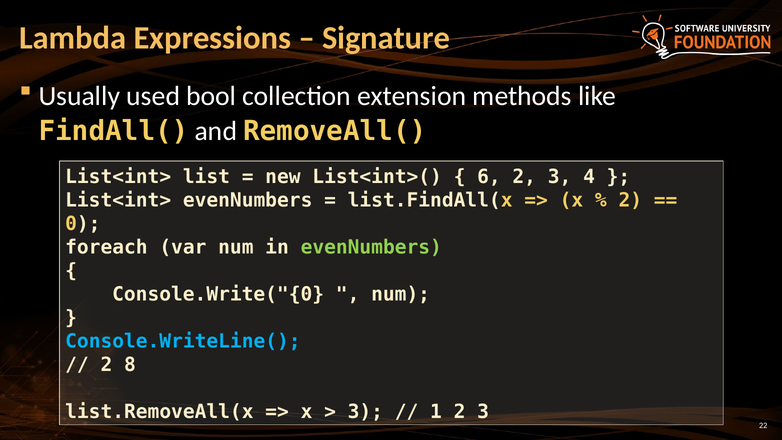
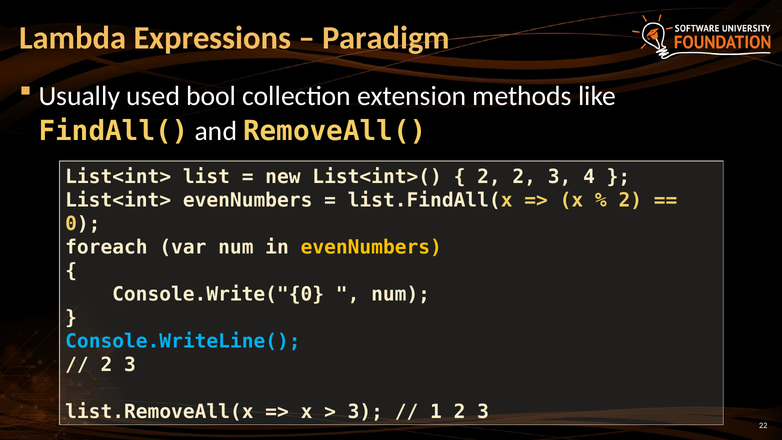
Signature: Signature -> Paradigm (386, 38)
6: 6 -> 2 (489, 177)
evenNumbers colour: light green -> yellow (371, 247)
8: 8 -> 3 (130, 365)
